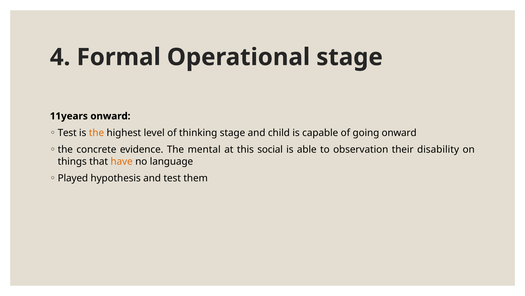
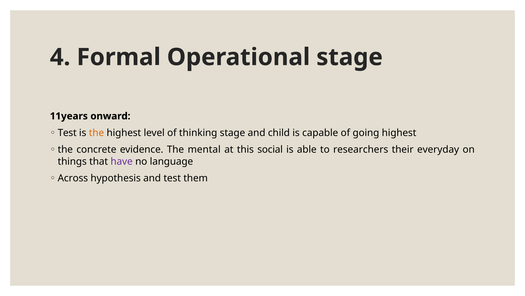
going onward: onward -> highest (399, 133)
observation: observation -> researchers (361, 149)
disability: disability -> everyday (438, 149)
have colour: orange -> purple (122, 161)
Played: Played -> Across (73, 178)
